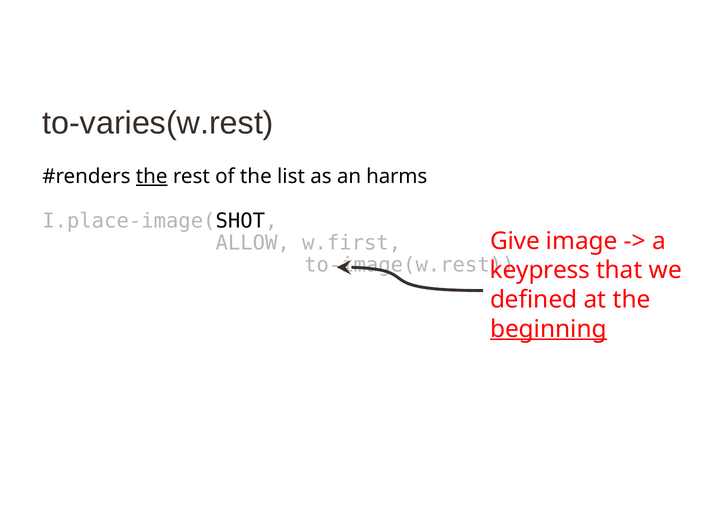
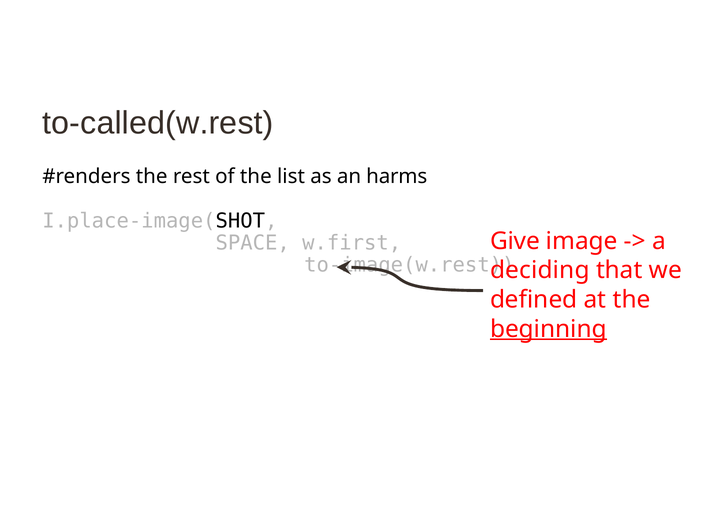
to-varies(w.rest: to-varies(w.rest -> to-called(w.rest (158, 123)
the underline: present -> none (152, 177)
ALLOW: ALLOW -> SPACE (253, 243)
keypress: keypress -> deciding (540, 271)
